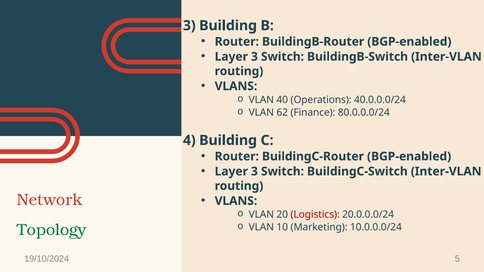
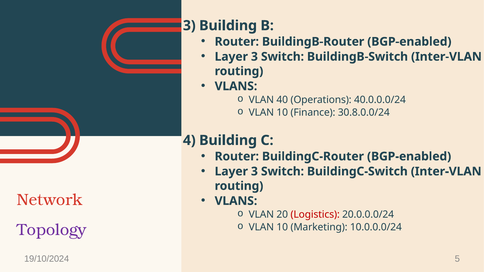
62: 62 -> 10 (282, 113)
80.0.0.0/24: 80.0.0.0/24 -> 30.8.0.0/24 (364, 113)
Topology colour: green -> purple (52, 230)
